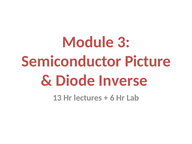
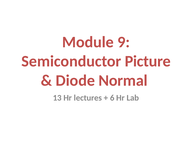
3: 3 -> 9 (124, 42)
Inverse: Inverse -> Normal (123, 80)
